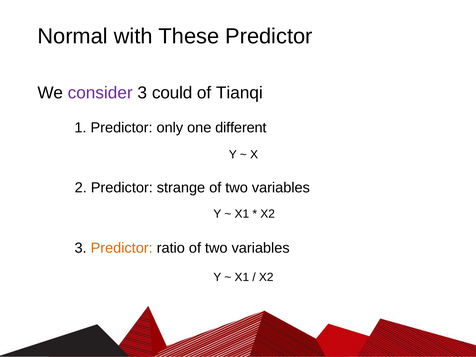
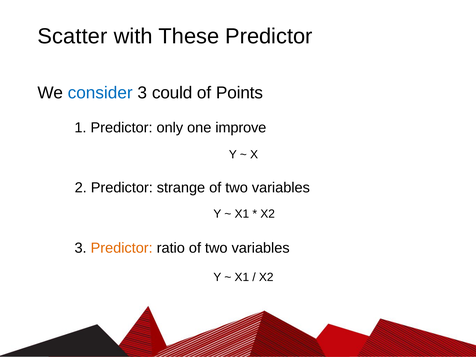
Normal: Normal -> Scatter (73, 36)
consider colour: purple -> blue (100, 93)
Tianqi: Tianqi -> Points (239, 93)
different: different -> improve (241, 128)
